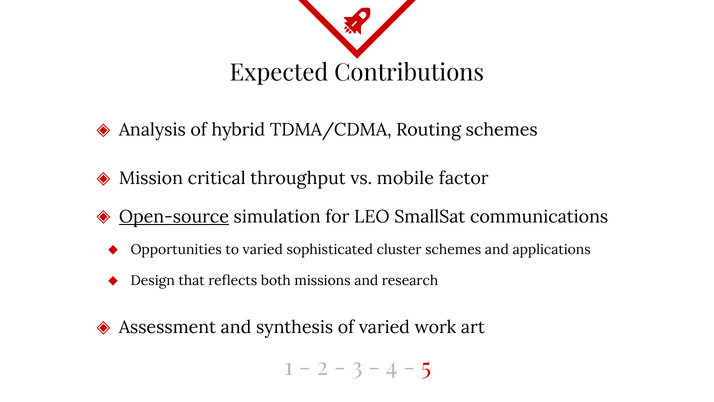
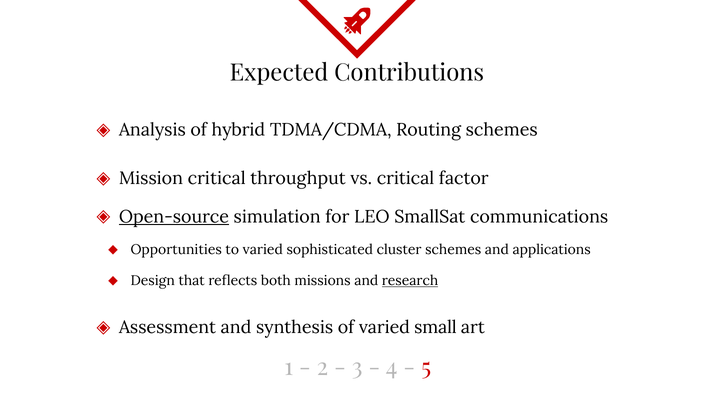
vs mobile: mobile -> critical (405, 178)
research underline: none -> present (410, 281)
work: work -> small (435, 327)
